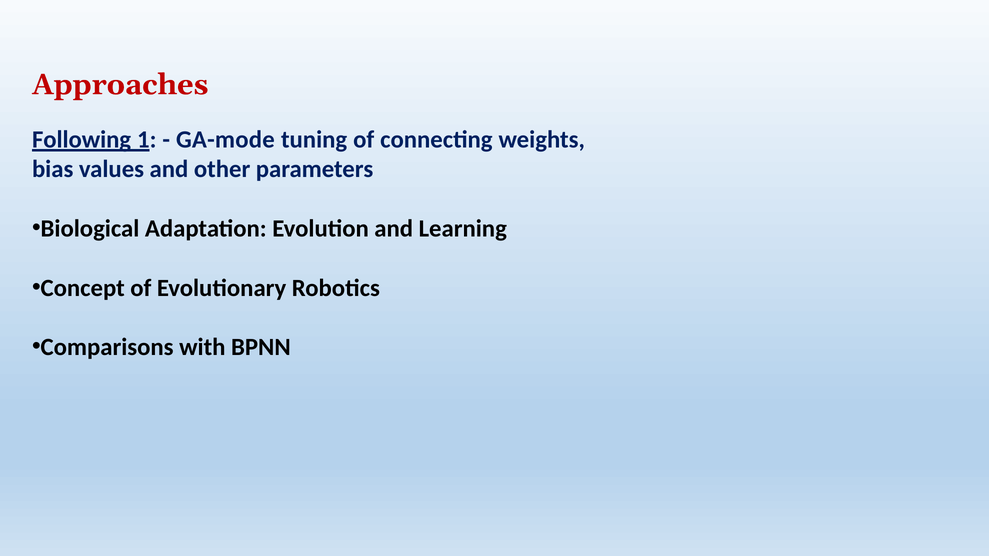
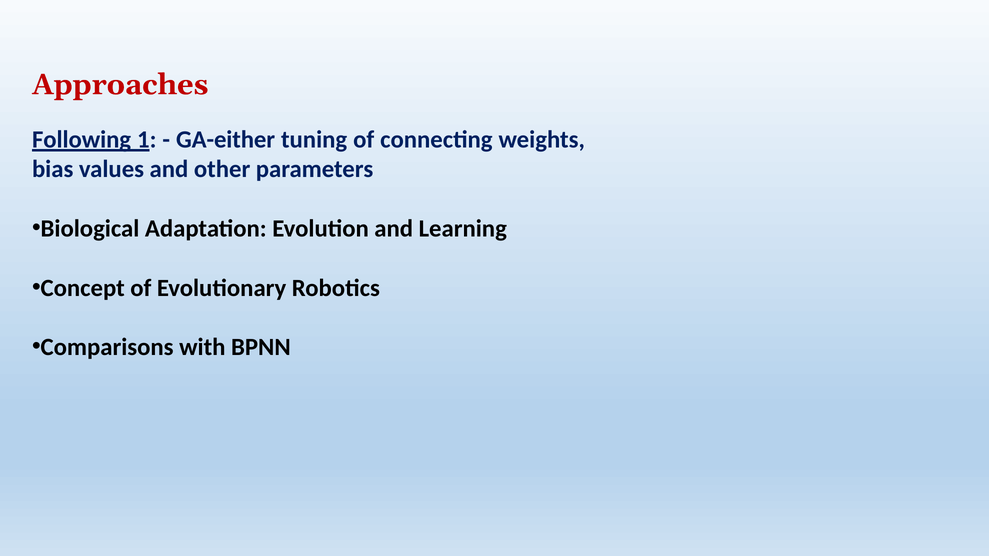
GA-mode: GA-mode -> GA-either (226, 140)
